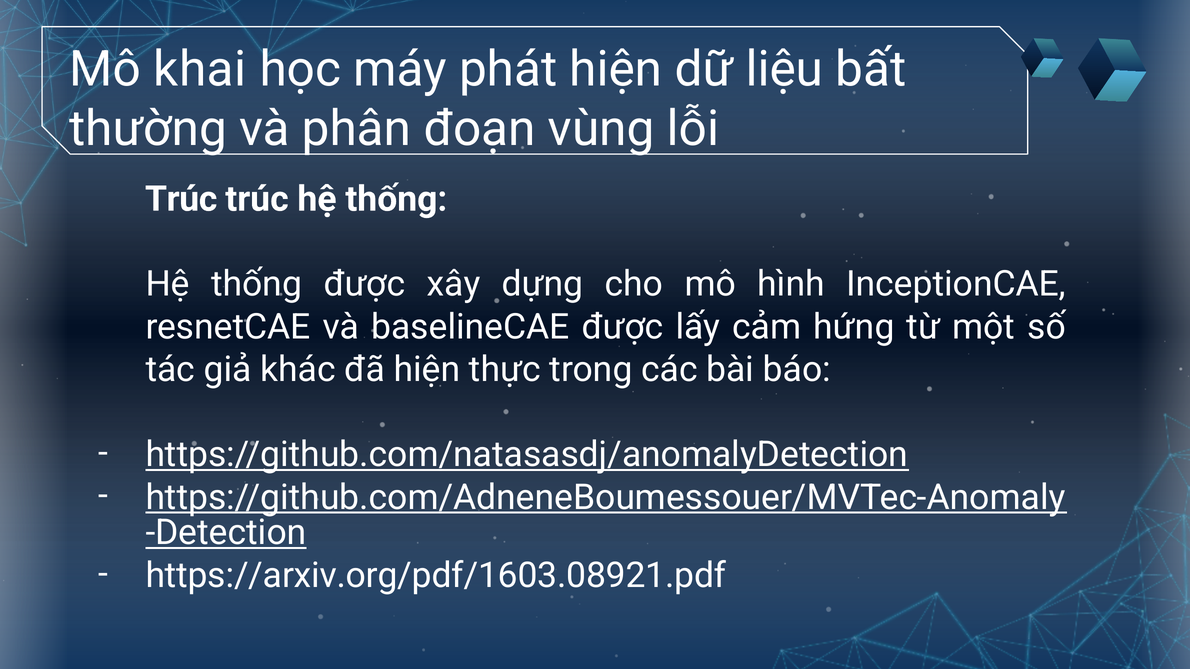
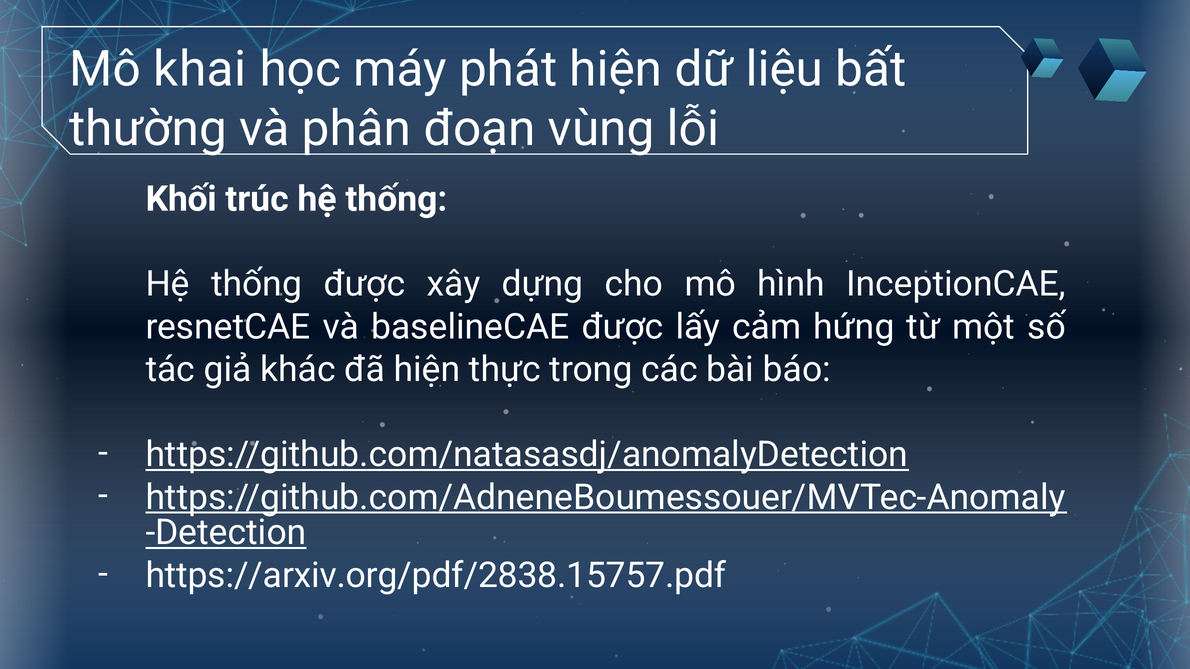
Trúc: Trúc -> Khối (181, 199)
https://arxiv.org/pdf/1603.08921.pdf: https://arxiv.org/pdf/1603.08921.pdf -> https://arxiv.org/pdf/2838.15757.pdf (436, 576)
